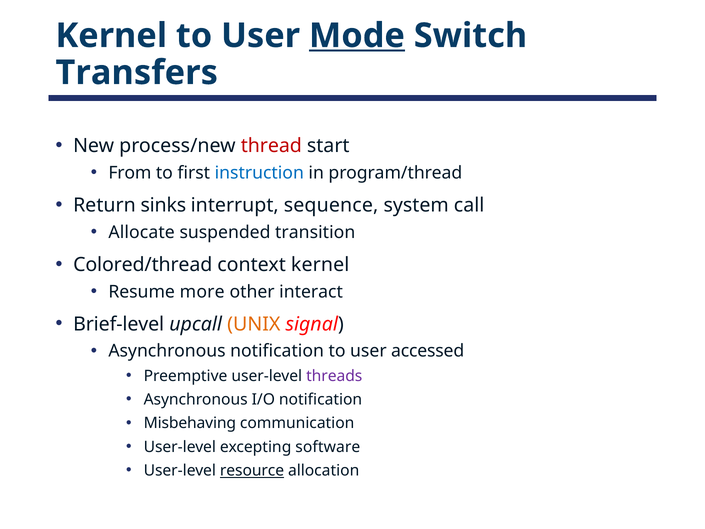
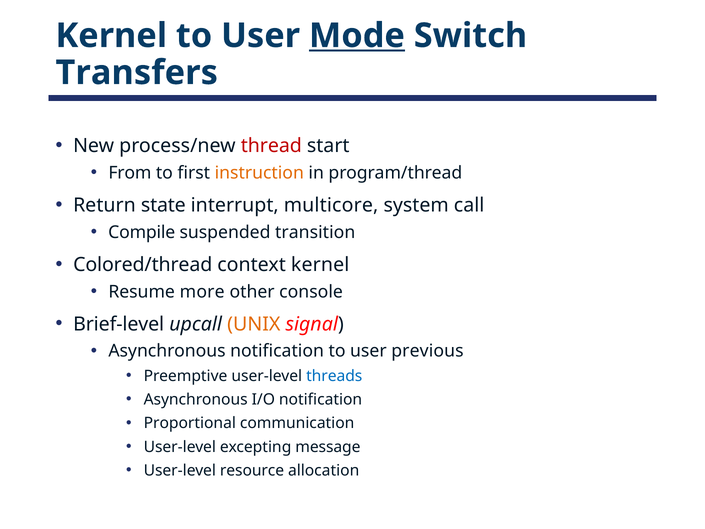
instruction colour: blue -> orange (259, 173)
sinks: sinks -> state (163, 205)
sequence: sequence -> multicore (331, 205)
Allocate: Allocate -> Compile (142, 232)
interact: interact -> console (311, 292)
accessed: accessed -> previous (427, 351)
threads colour: purple -> blue (334, 376)
Misbehaving: Misbehaving -> Proportional (190, 423)
software: software -> message (328, 447)
resource underline: present -> none (252, 470)
